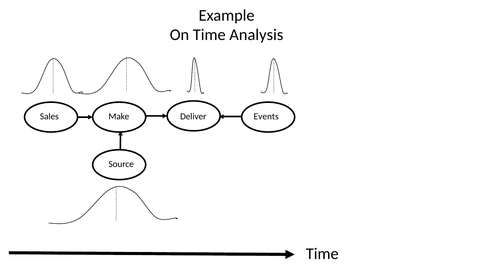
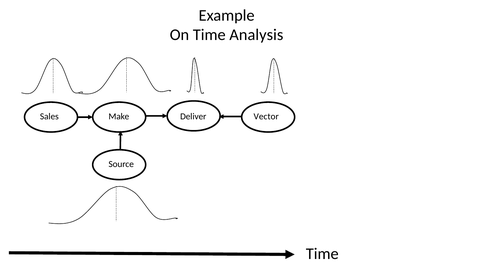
Events: Events -> Vector (266, 116)
